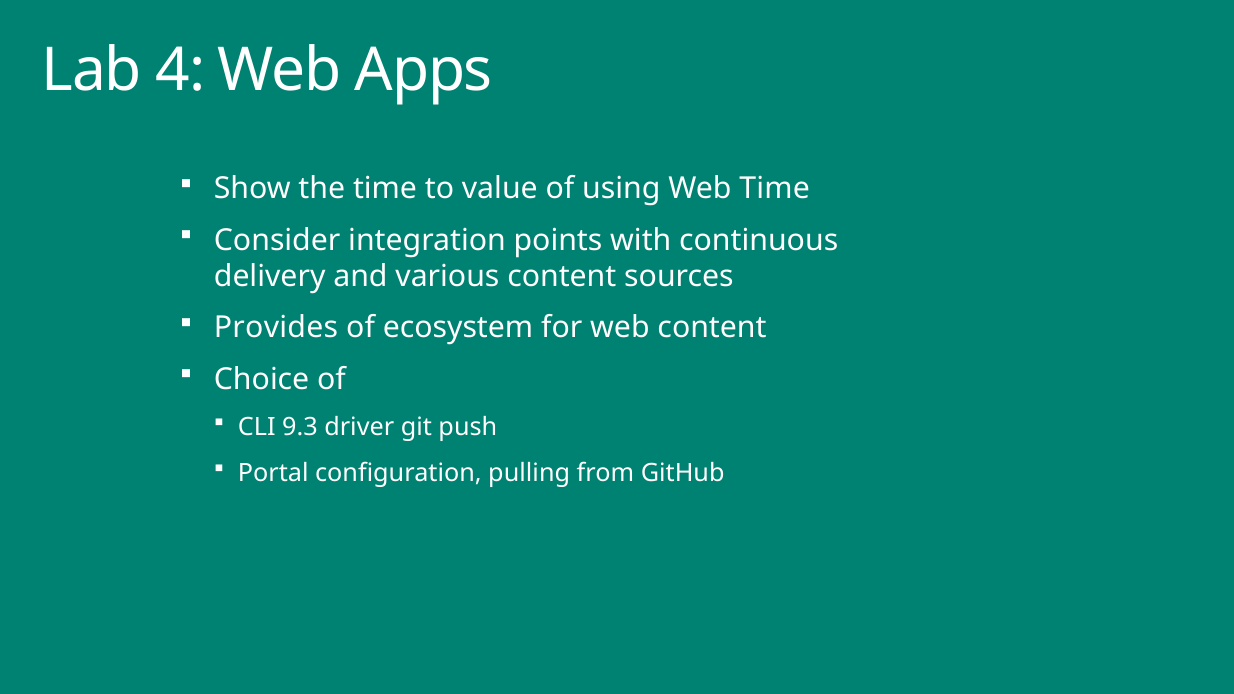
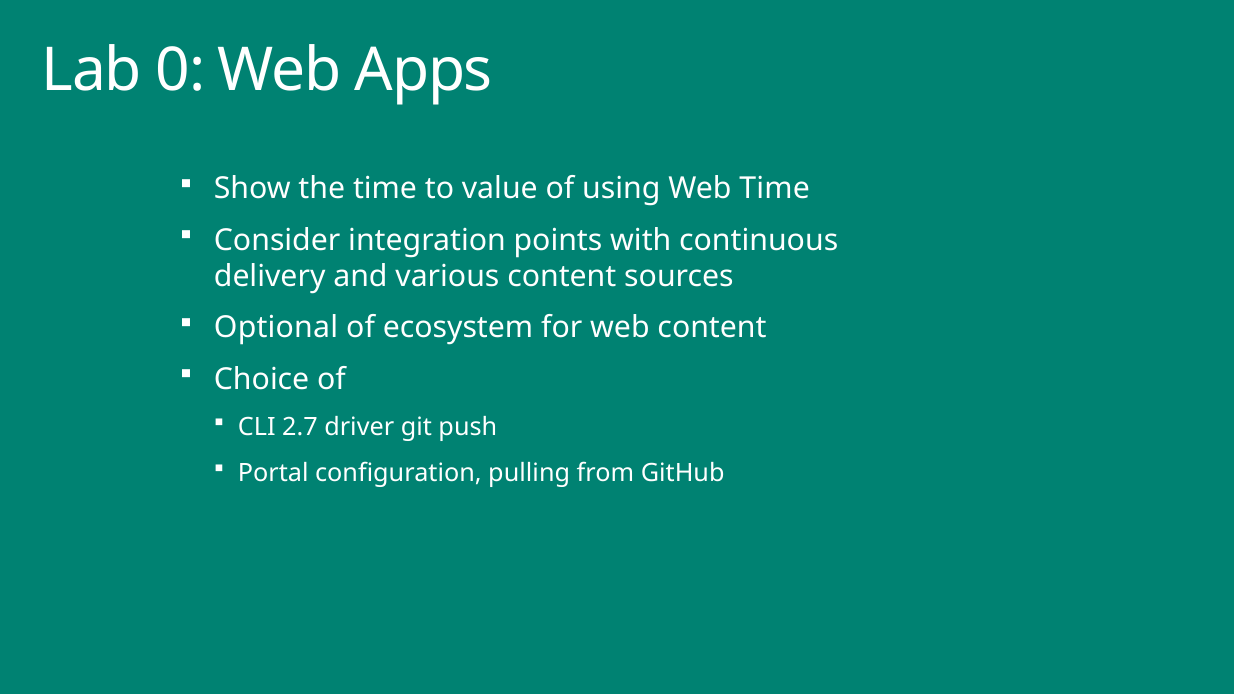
4: 4 -> 0 (180, 71)
Provides: Provides -> Optional (276, 328)
9.3: 9.3 -> 2.7 (300, 427)
